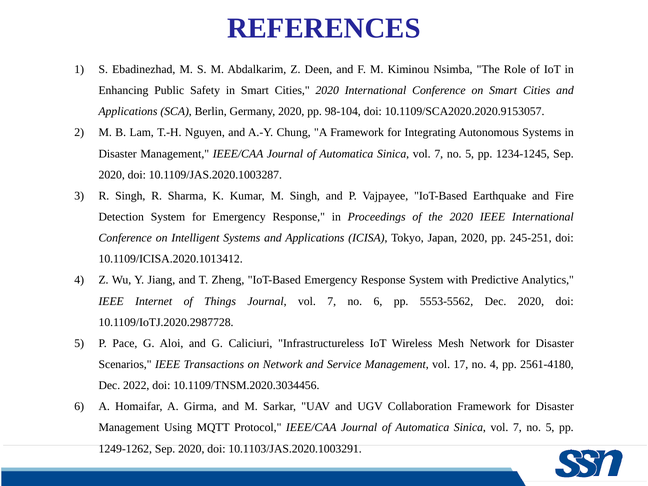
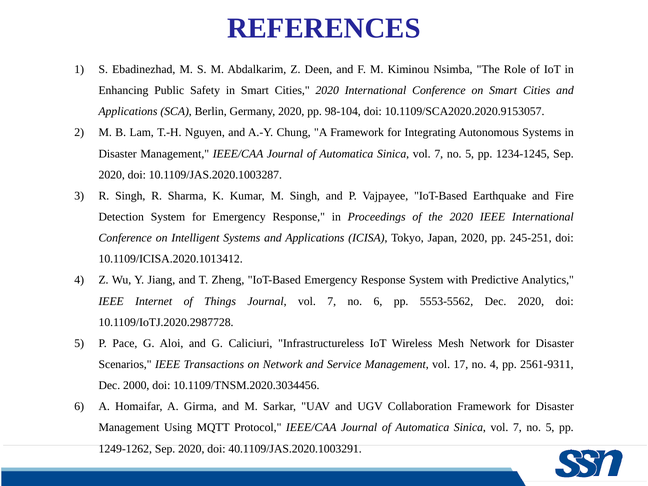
2561-4180: 2561-4180 -> 2561-9311 (547, 364)
2022: 2022 -> 2000 (136, 385)
10.1103/JAS.2020.1003291: 10.1103/JAS.2020.1003291 -> 40.1109/JAS.2020.1003291 (295, 449)
